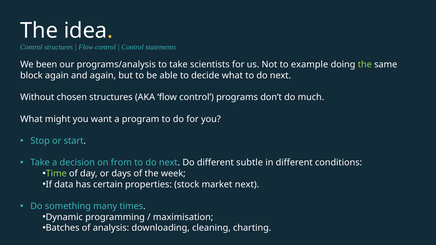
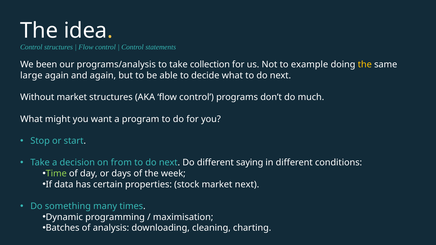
scientists: scientists -> collection (210, 65)
the colour: light green -> yellow (365, 65)
block: block -> large (31, 76)
Without chosen: chosen -> market (72, 97)
subtle: subtle -> saying (250, 163)
